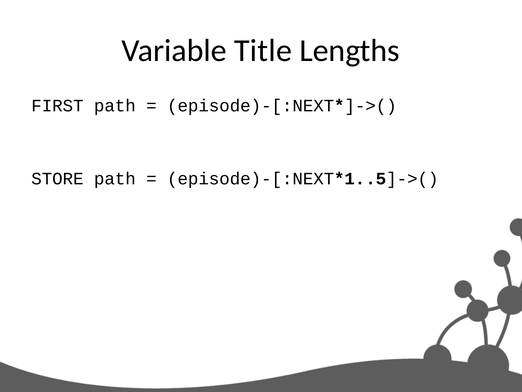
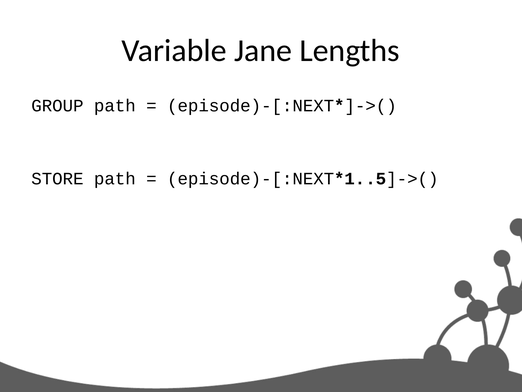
Title: Title -> Jane (263, 51)
FIRST: FIRST -> GROUP (57, 106)
